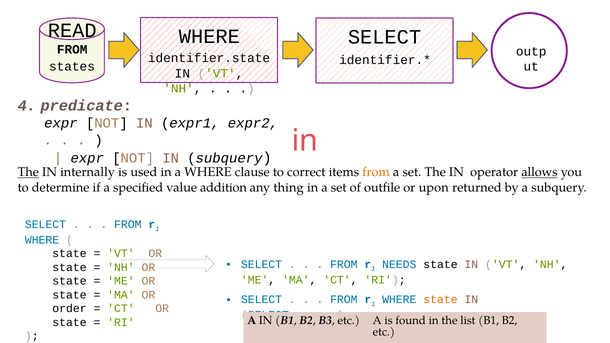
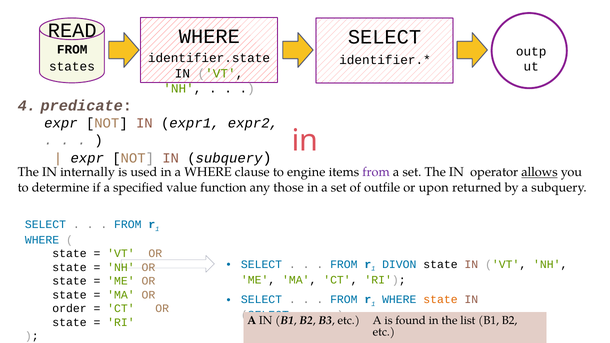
The underline: present -> none (28, 172)
correct: correct -> engine (306, 172)
from colour: orange -> purple (376, 172)
addition: addition -> function (223, 188)
thing: thing -> those (289, 188)
NEEDS: NEEDS -> DIVON (399, 264)
